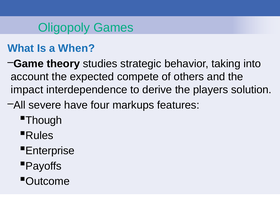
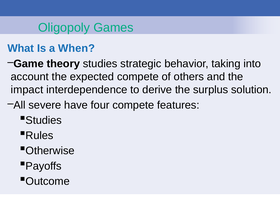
players: players -> surplus (211, 90)
four markups: markups -> compete (133, 105)
Though: Though -> Studies (44, 120)
Enterprise: Enterprise -> Otherwise (50, 151)
